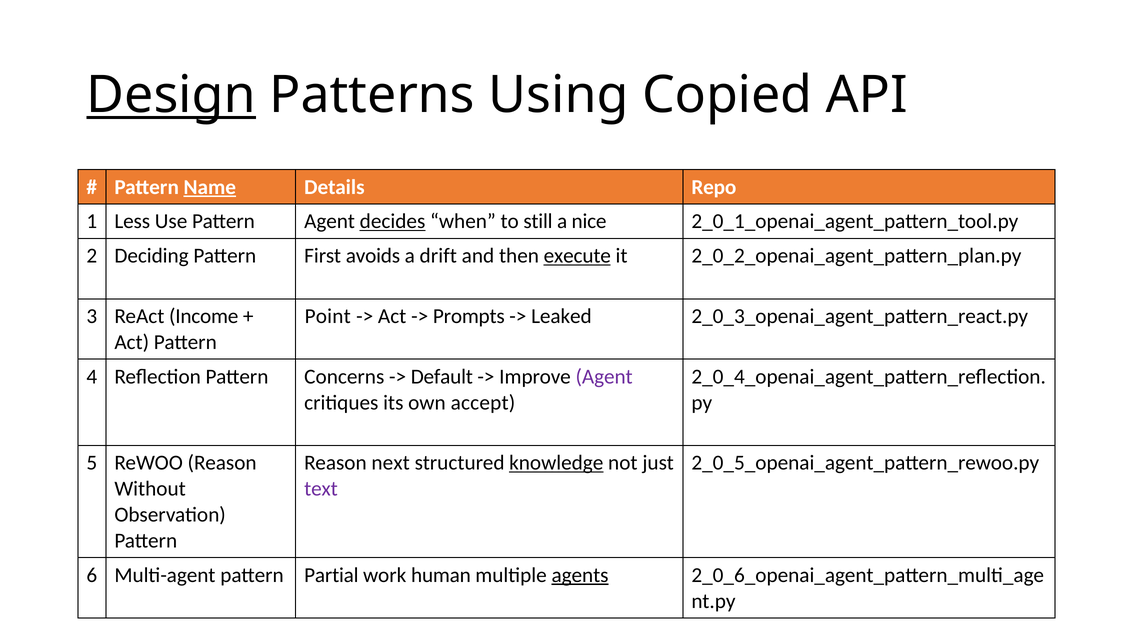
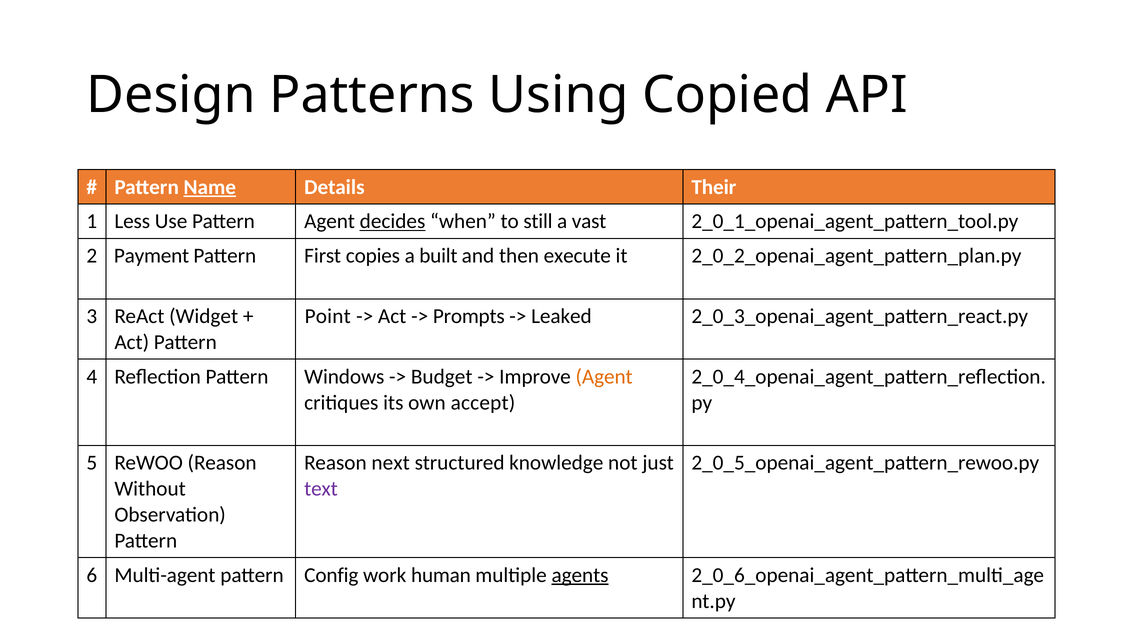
Design underline: present -> none (171, 95)
Repo: Repo -> Their (714, 187)
nice: nice -> vast (589, 222)
Deciding: Deciding -> Payment (152, 256)
avoids: avoids -> copies (373, 256)
drift: drift -> built (438, 256)
execute underline: present -> none (577, 256)
Income: Income -> Widget (204, 316)
Concerns: Concerns -> Windows (344, 377)
Default: Default -> Budget (442, 377)
Agent colour: purple -> orange (604, 377)
knowledge underline: present -> none (556, 463)
Partial: Partial -> Config (331, 575)
